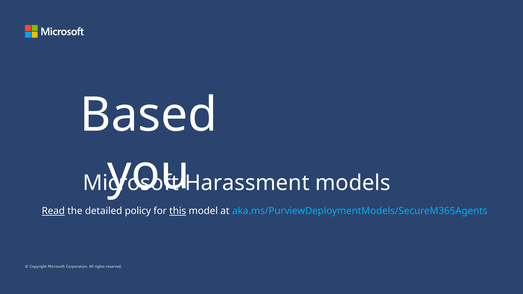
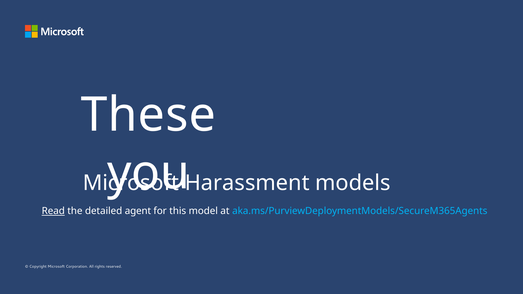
Based: Based -> These (148, 115)
policy: policy -> agent (138, 211)
this underline: present -> none (178, 211)
